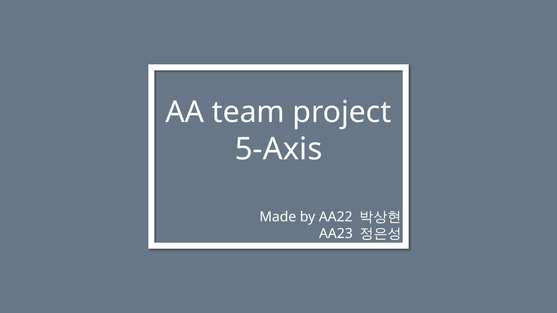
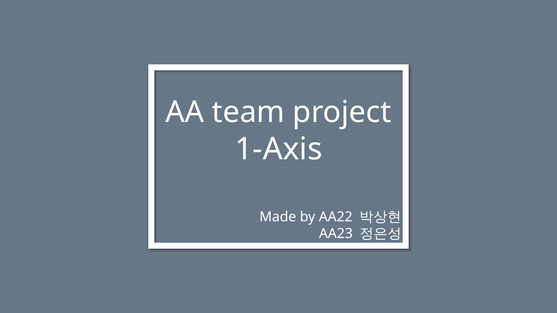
5-Axis: 5-Axis -> 1-Axis (279, 149)
